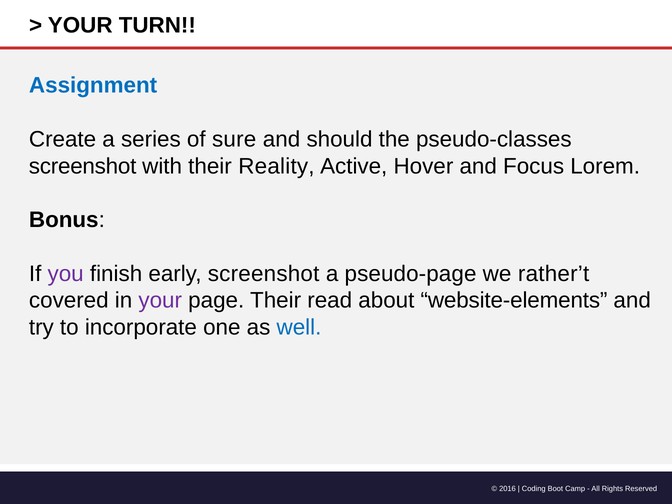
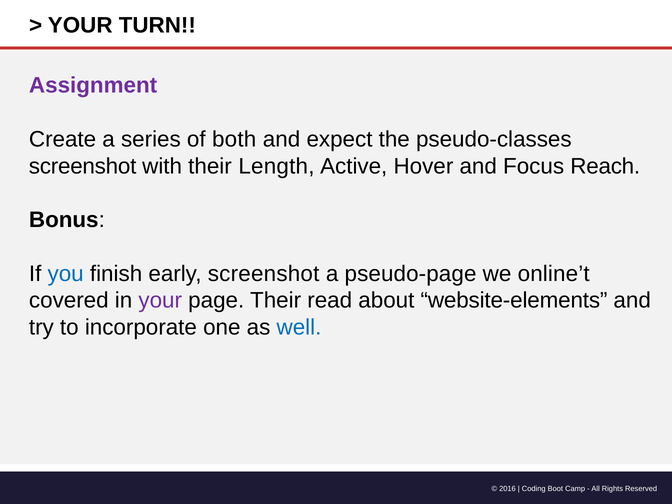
Assignment colour: blue -> purple (93, 85)
sure: sure -> both (234, 139)
should: should -> expect (339, 139)
Reality: Reality -> Length (276, 166)
Lorem: Lorem -> Reach (605, 166)
you colour: purple -> blue (66, 274)
rather’t: rather’t -> online’t (554, 274)
